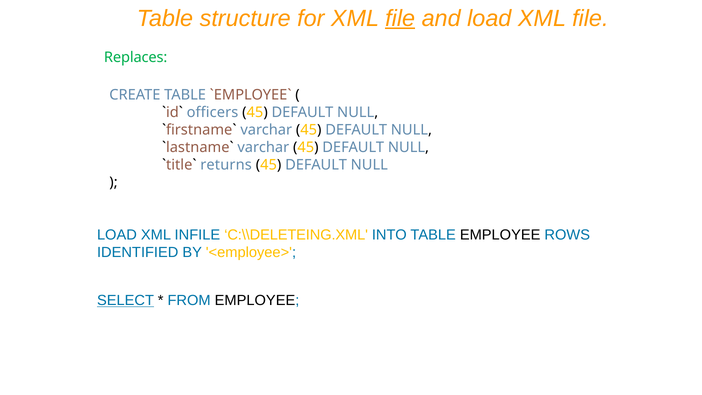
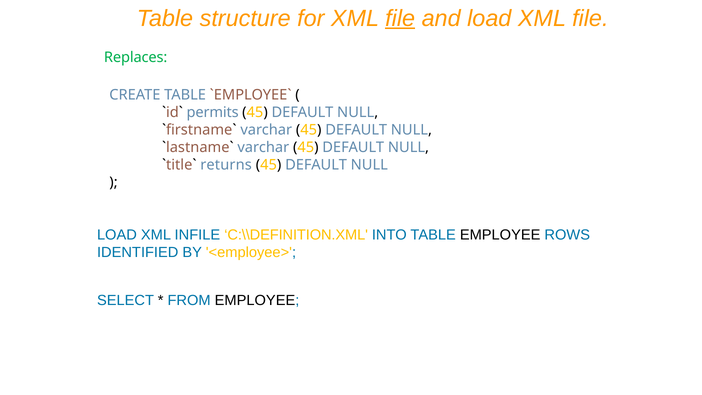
officers: officers -> permits (213, 112)
C:\\DELETEING.XML: C:\\DELETEING.XML -> C:\\DEFINITION.XML (296, 235)
SELECT underline: present -> none (125, 300)
